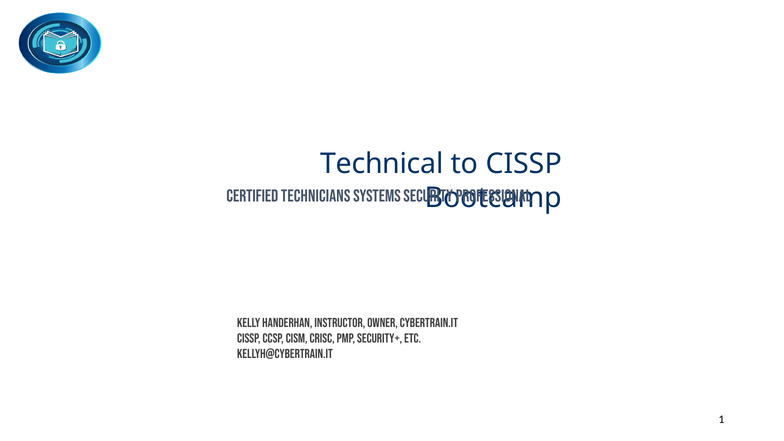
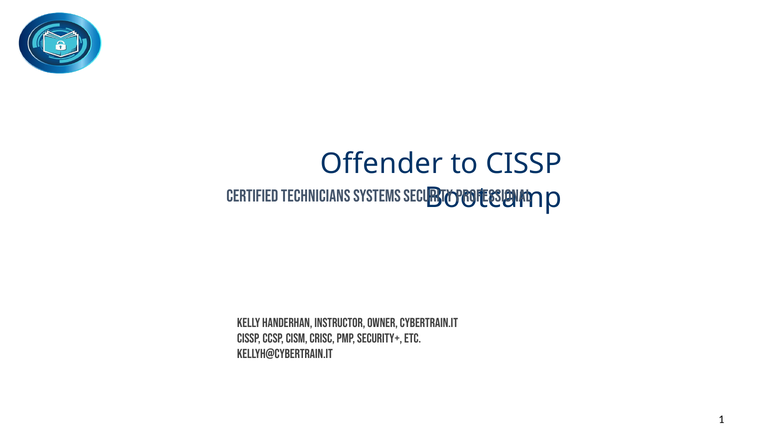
Technical: Technical -> Offender (382, 164)
